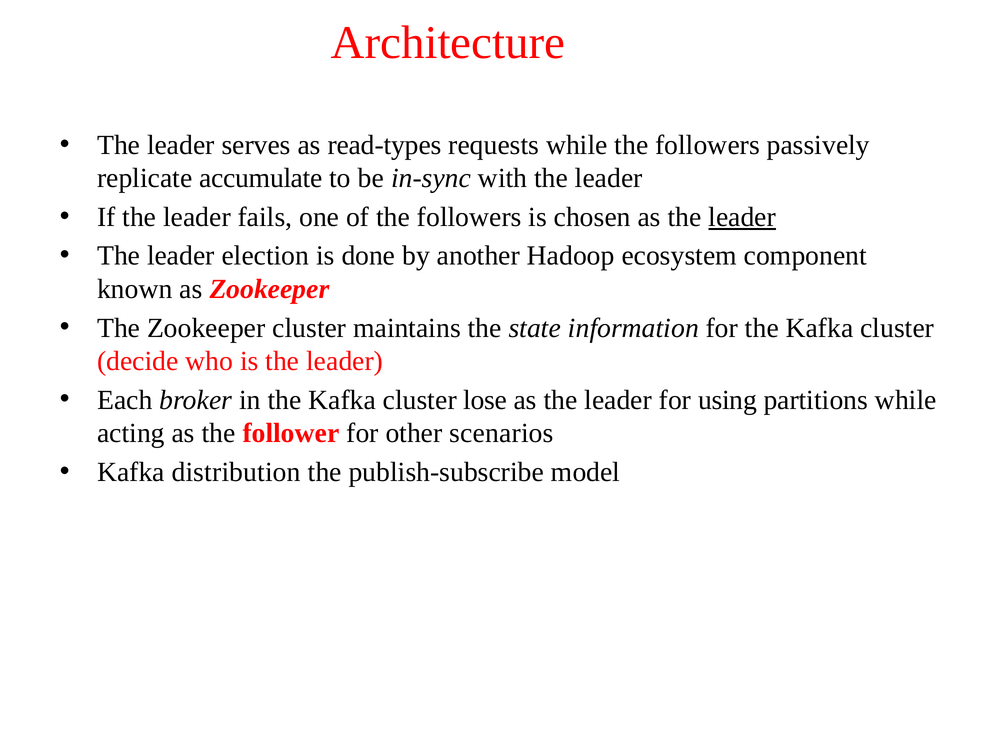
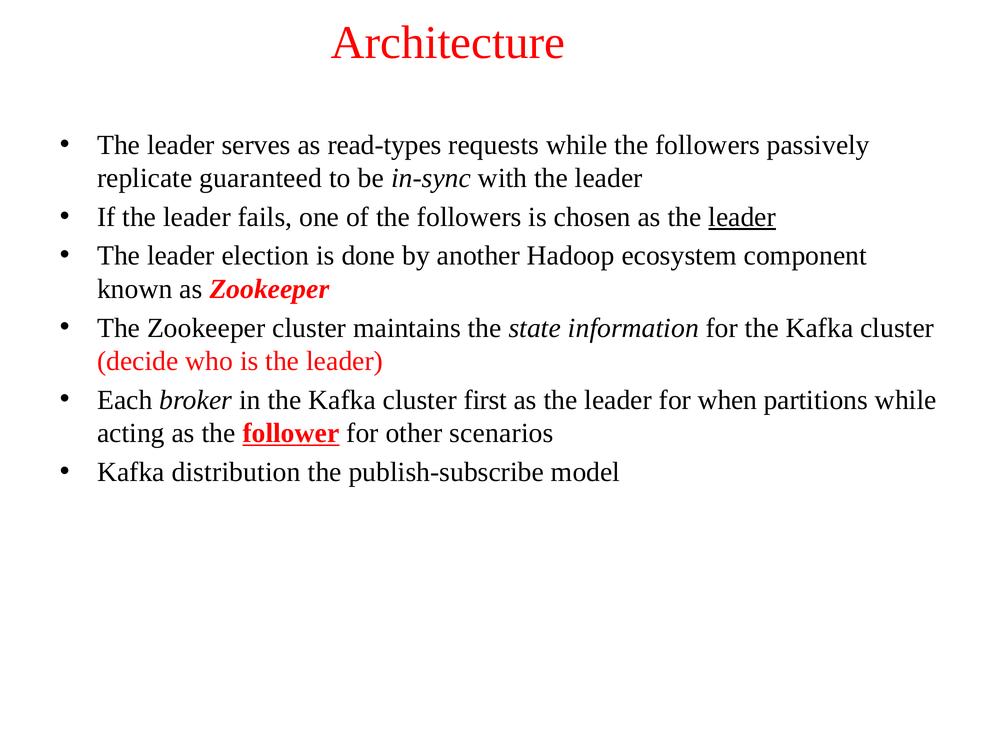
accumulate: accumulate -> guaranteed (261, 178)
lose: lose -> first (485, 400)
using: using -> when (727, 400)
follower underline: none -> present (291, 433)
